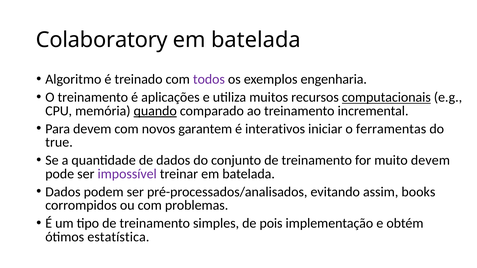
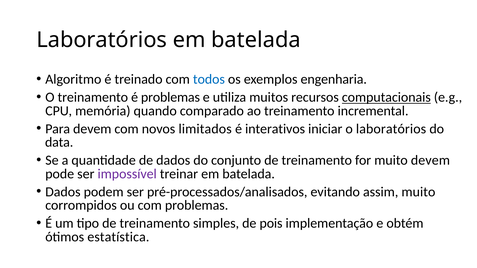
Colaboratory: Colaboratory -> Laboratórios (102, 40)
todos colour: purple -> blue (209, 79)
é aplicações: aplicações -> problemas (170, 97)
quando underline: present -> none (155, 111)
garantem: garantem -> limitados (205, 129)
o ferramentas: ferramentas -> laboratórios (391, 129)
true: true -> data (59, 143)
assim books: books -> muito (418, 192)
